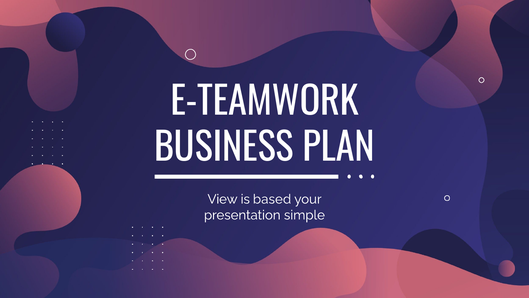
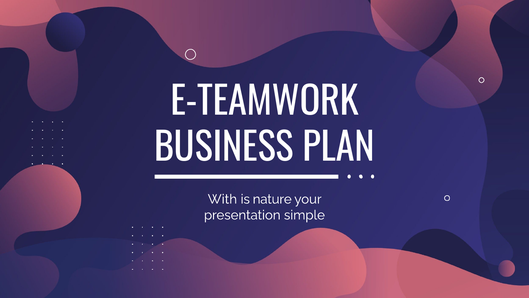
View: View -> With (222, 199)
based: based -> nature (272, 199)
